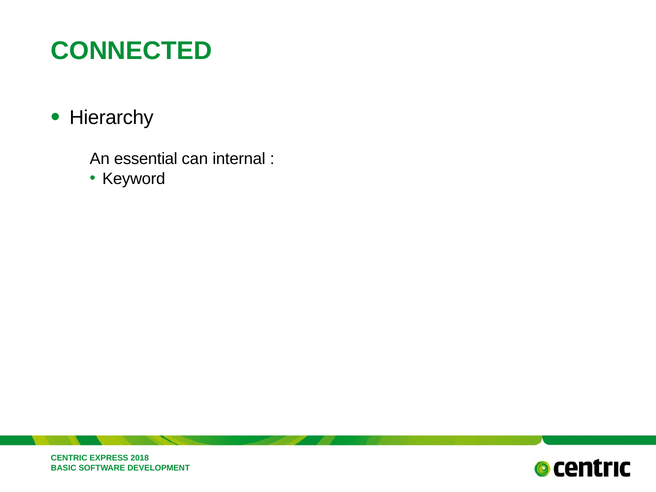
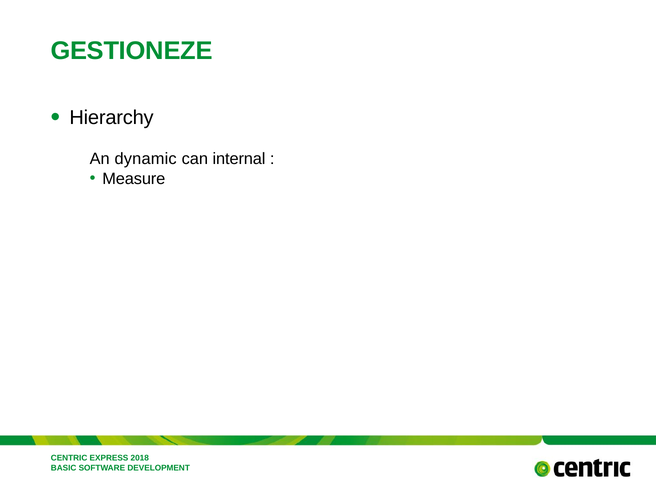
CONNECTED: CONNECTED -> GESTIONEZE (132, 51)
essential: essential -> dynamic (146, 159)
Keyword: Keyword -> Measure (134, 179)
